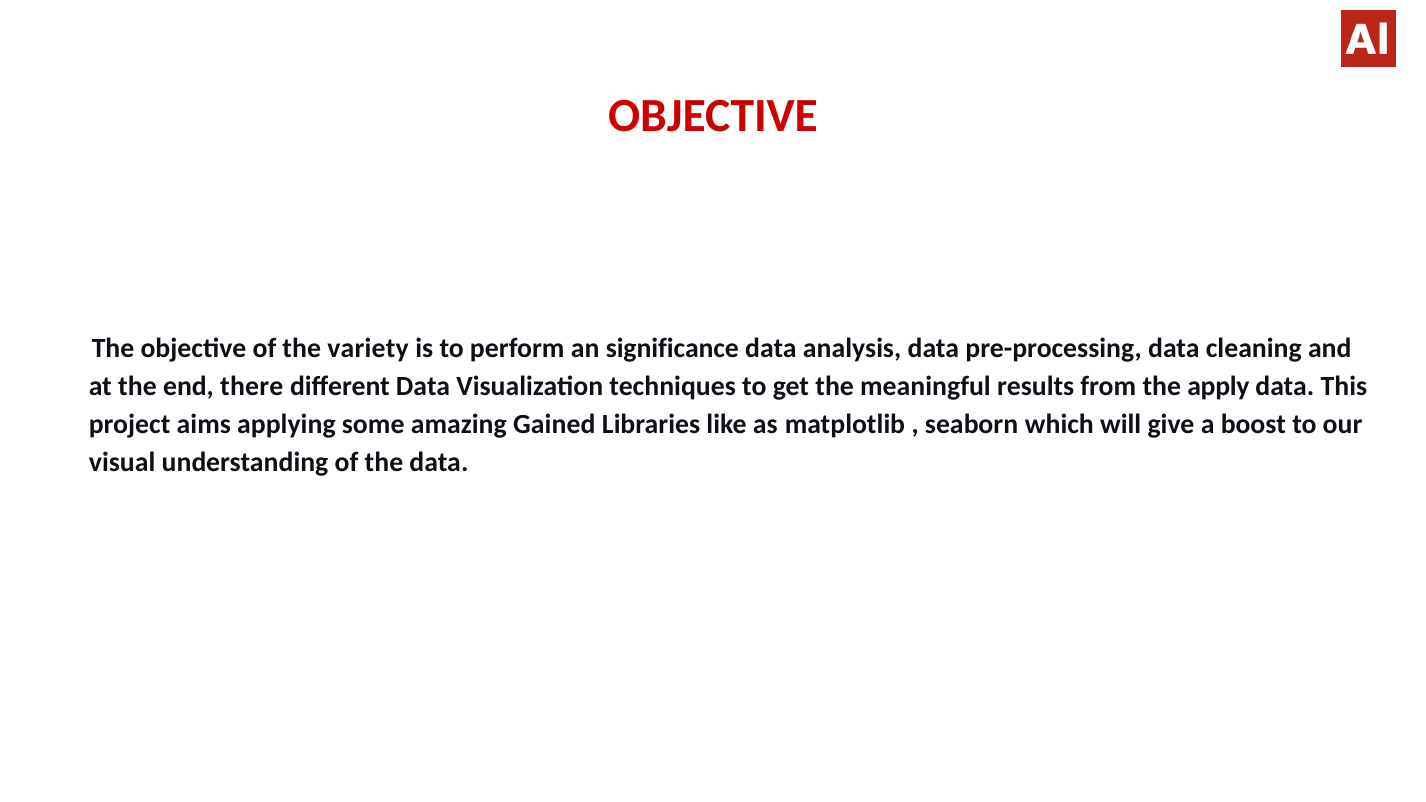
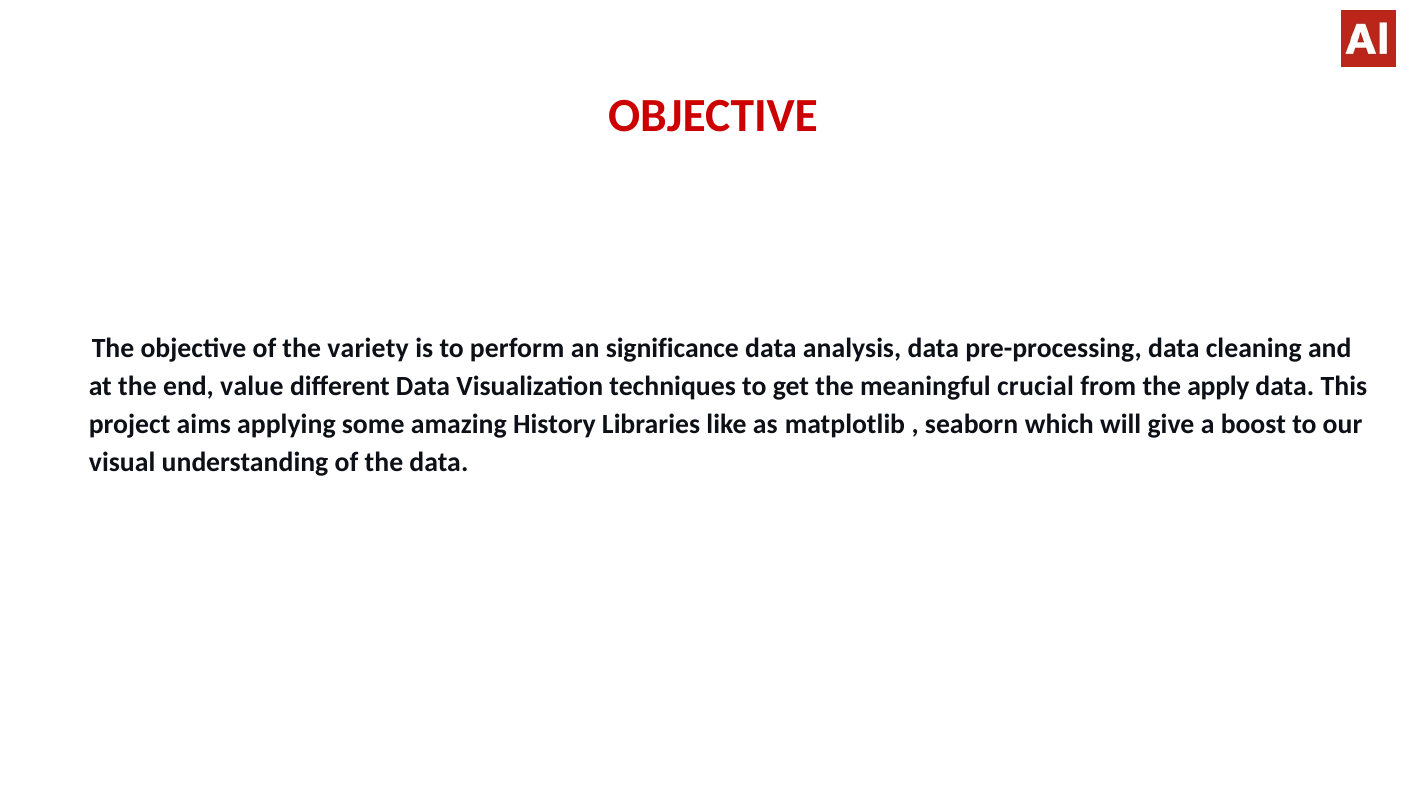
there: there -> value (252, 386)
results: results -> crucial (1036, 386)
Gained: Gained -> History (554, 425)
